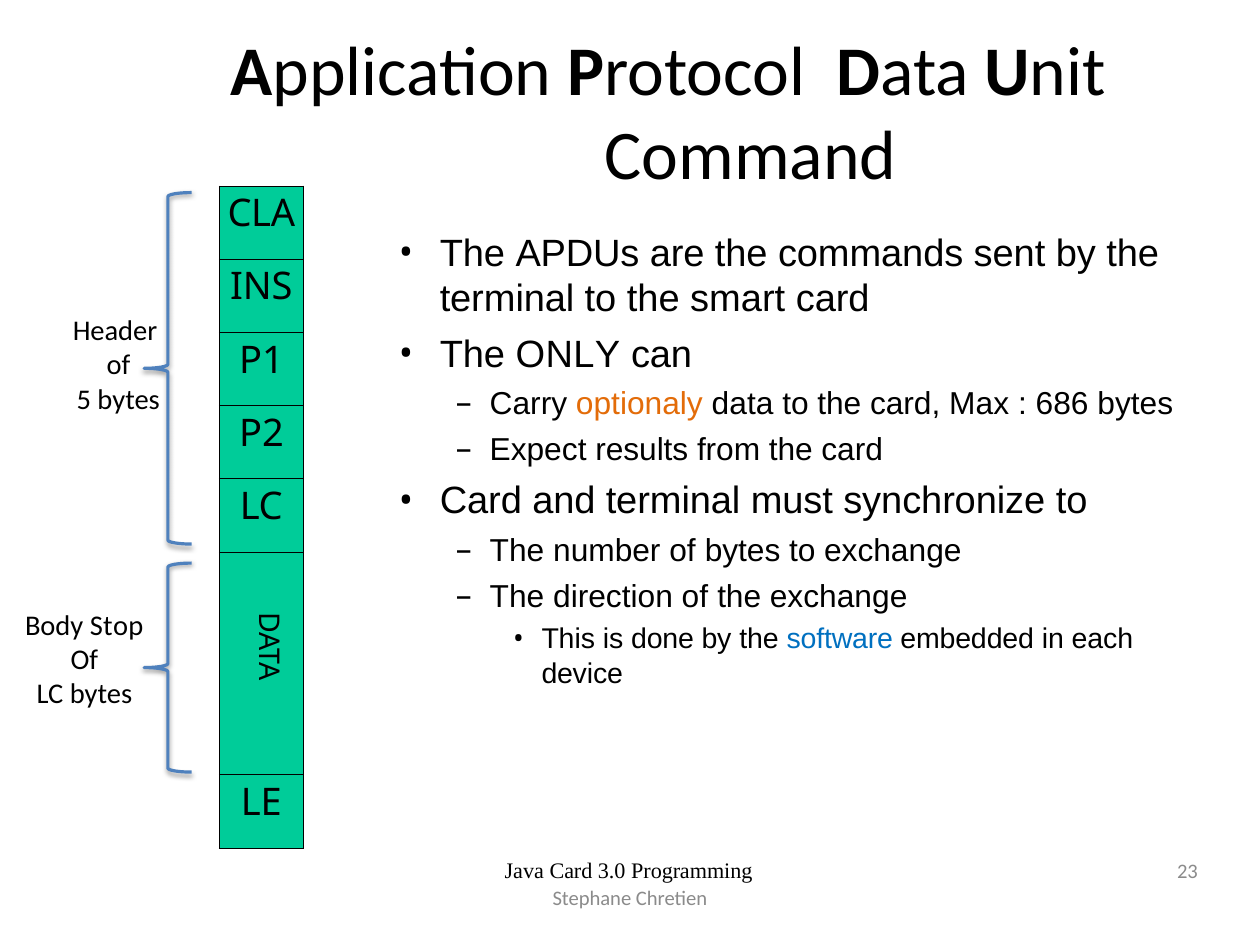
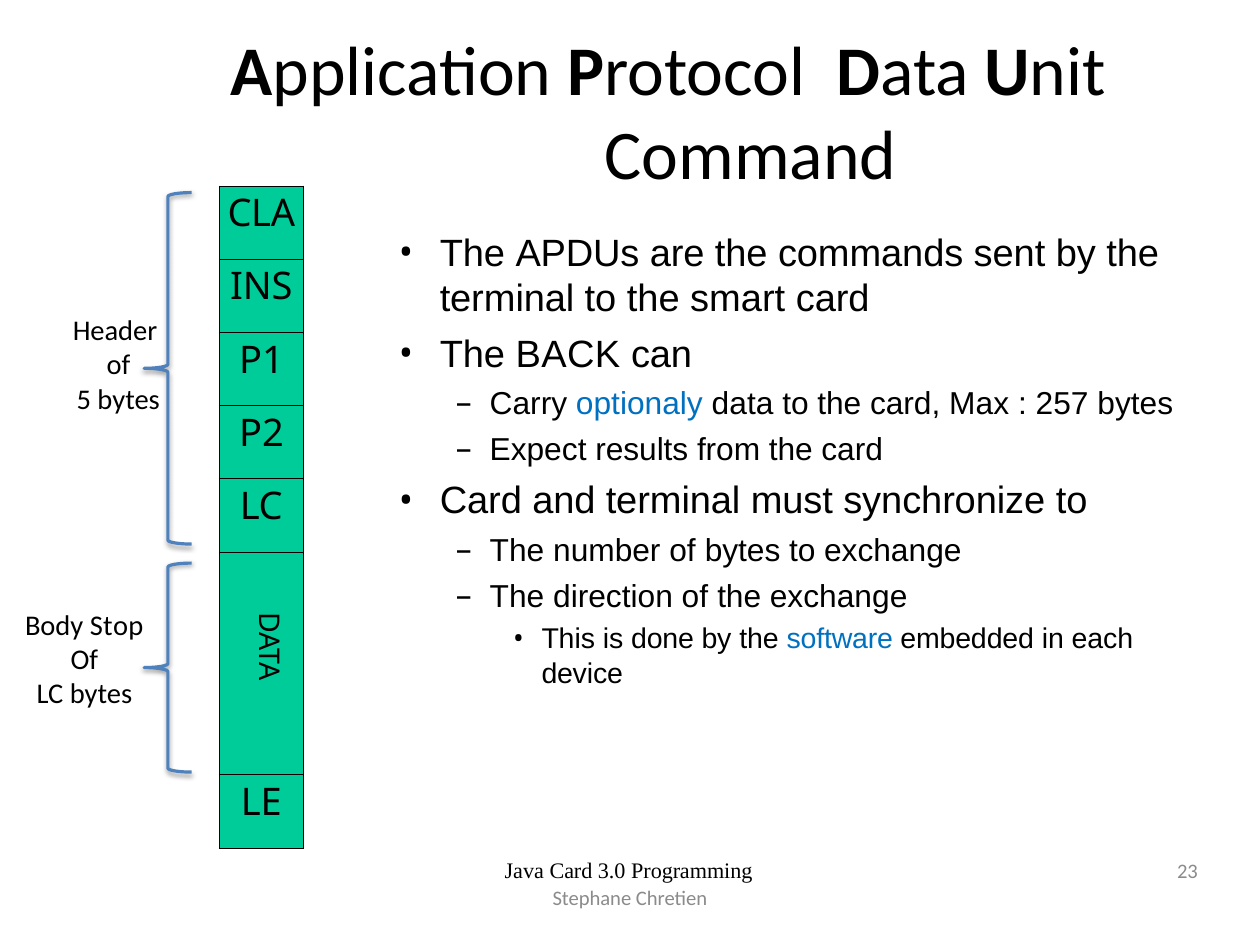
ONLY: ONLY -> BACK (568, 355)
optionaly colour: orange -> blue (639, 404)
686: 686 -> 257 (1062, 404)
